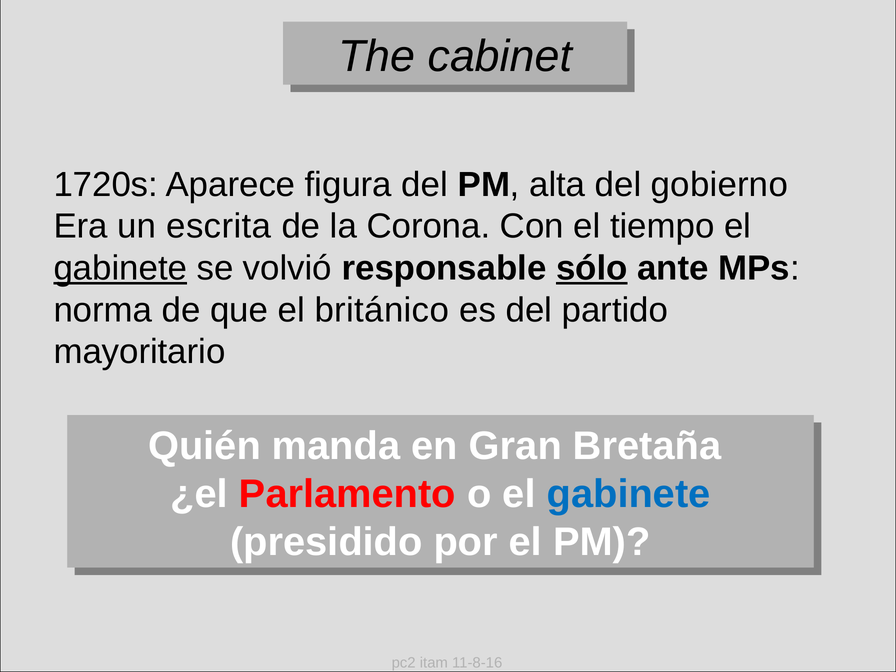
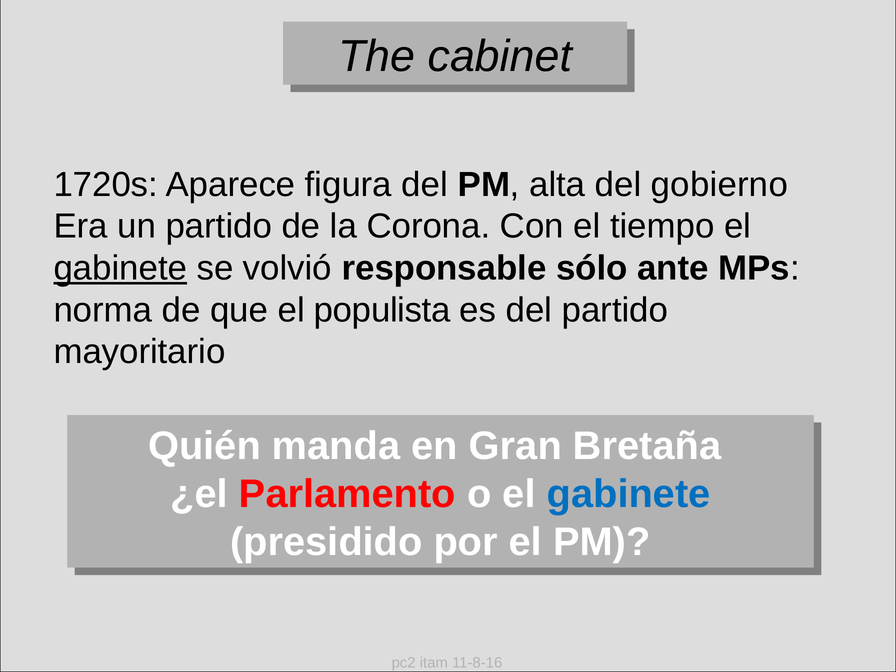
un escrita: escrita -> partido (219, 226)
sólo underline: present -> none (592, 268)
británico: británico -> populista (382, 310)
